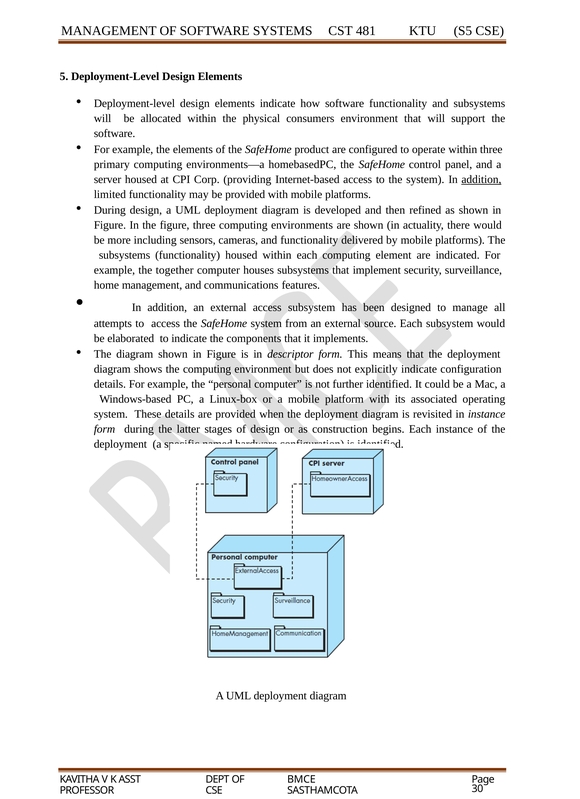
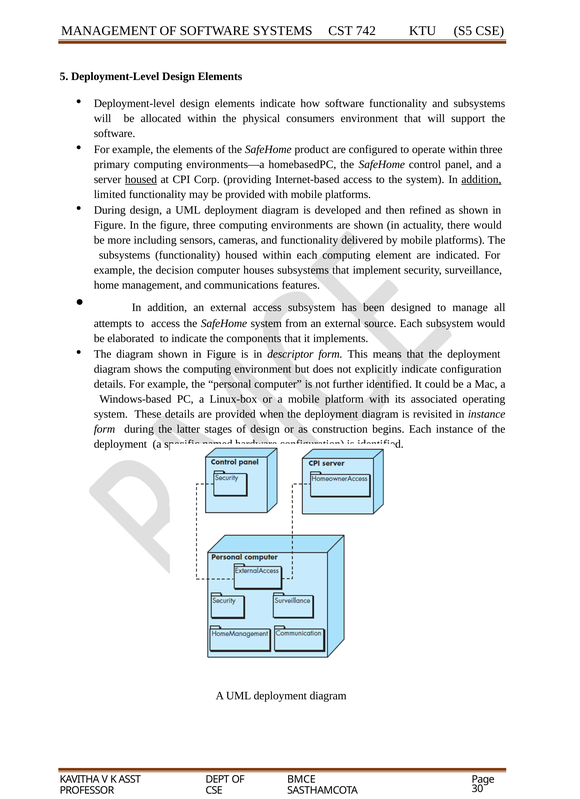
481: 481 -> 742 (366, 31)
housed underline: none -> present (141, 179)
together: together -> decision (175, 270)
